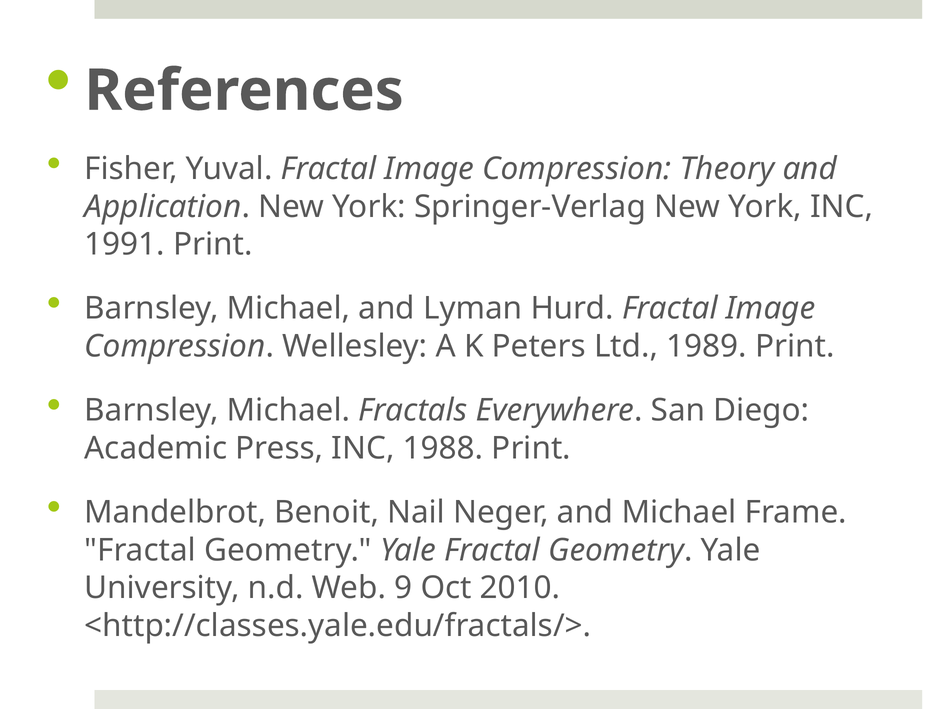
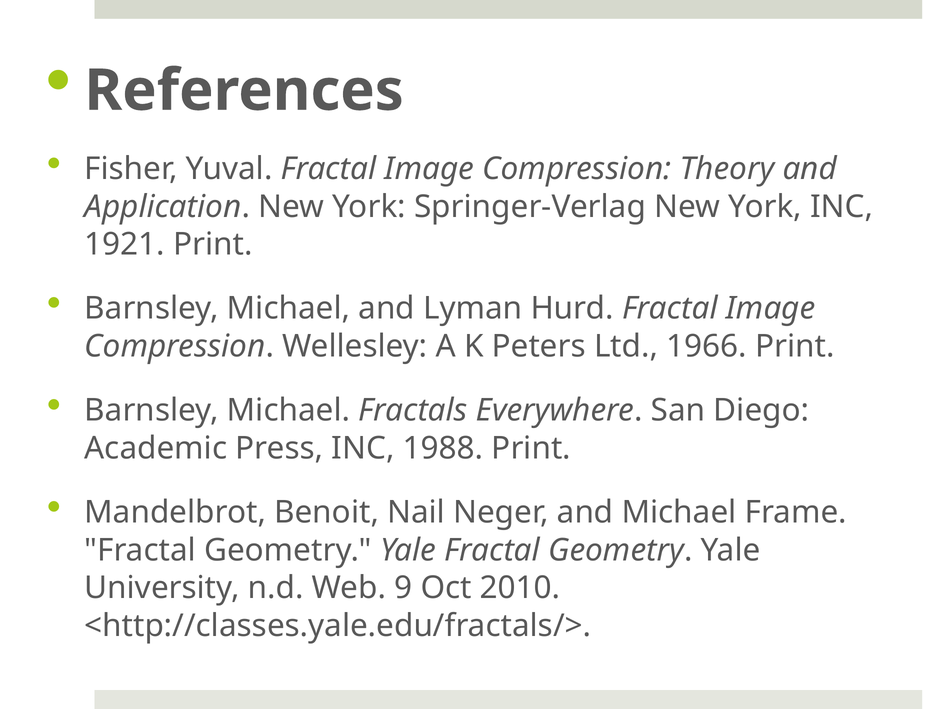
1991: 1991 -> 1921 (125, 245)
1989: 1989 -> 1966 (707, 347)
